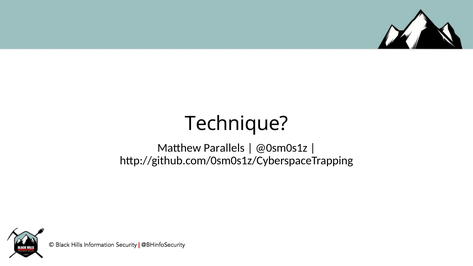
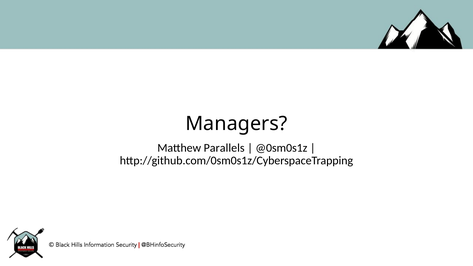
Technique: Technique -> Managers (236, 124)
